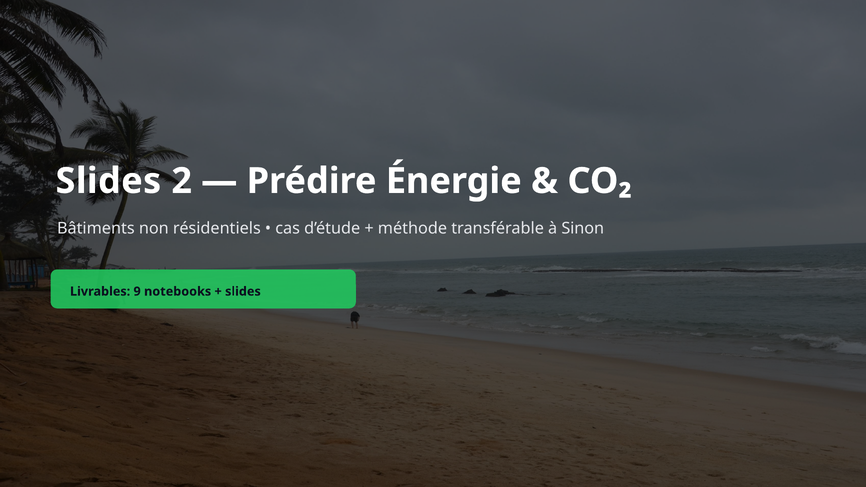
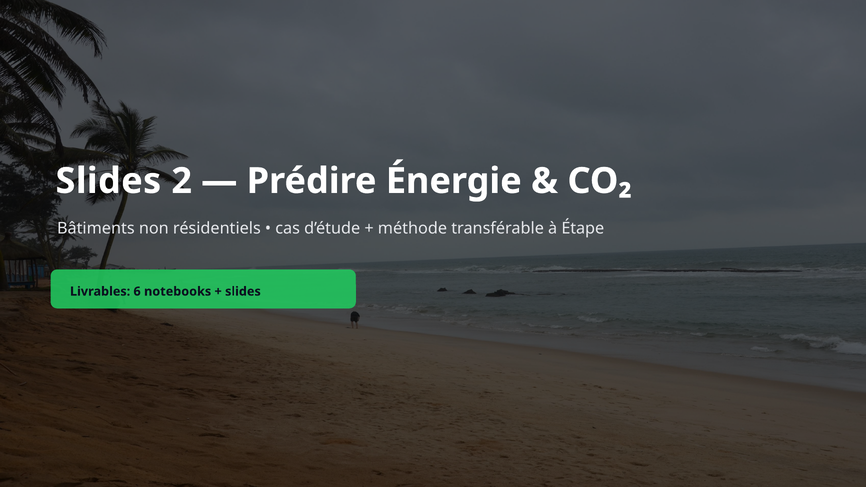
Sinon: Sinon -> Étape (583, 228)
9: 9 -> 6 (137, 292)
